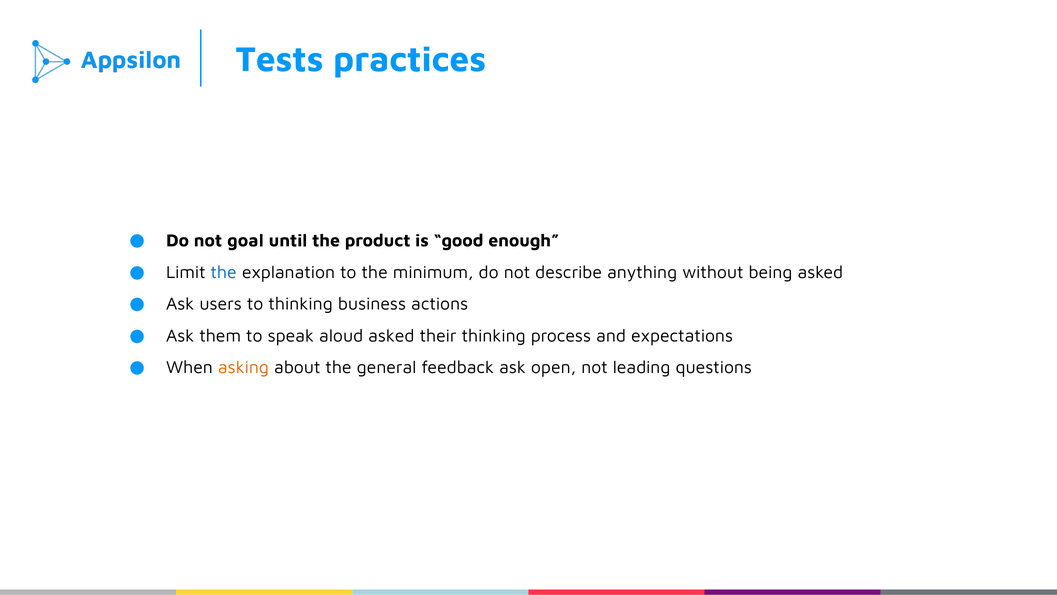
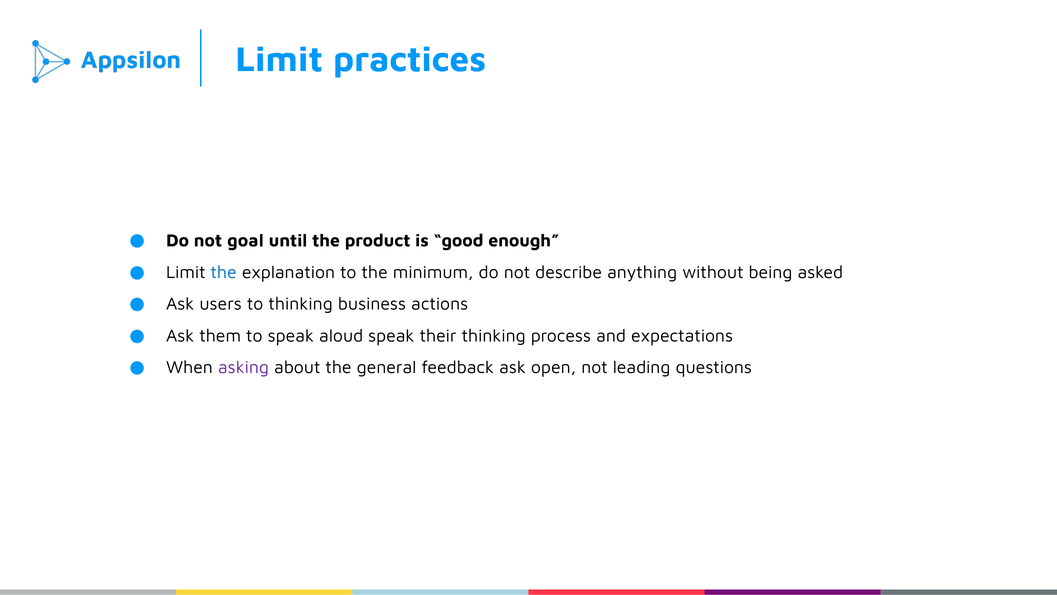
Tests: Tests -> Limit (279, 59)
aloud asked: asked -> speak (391, 335)
asking colour: orange -> purple (243, 367)
